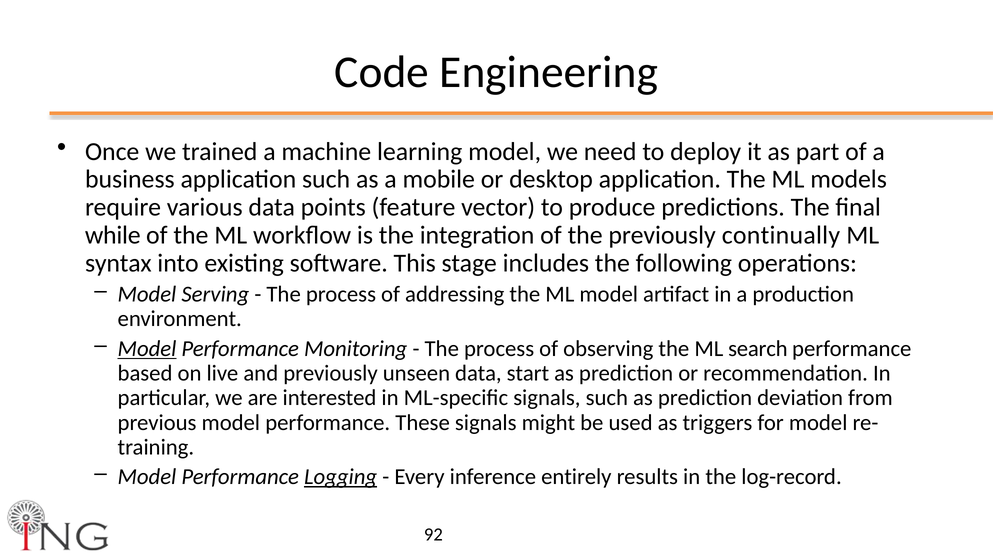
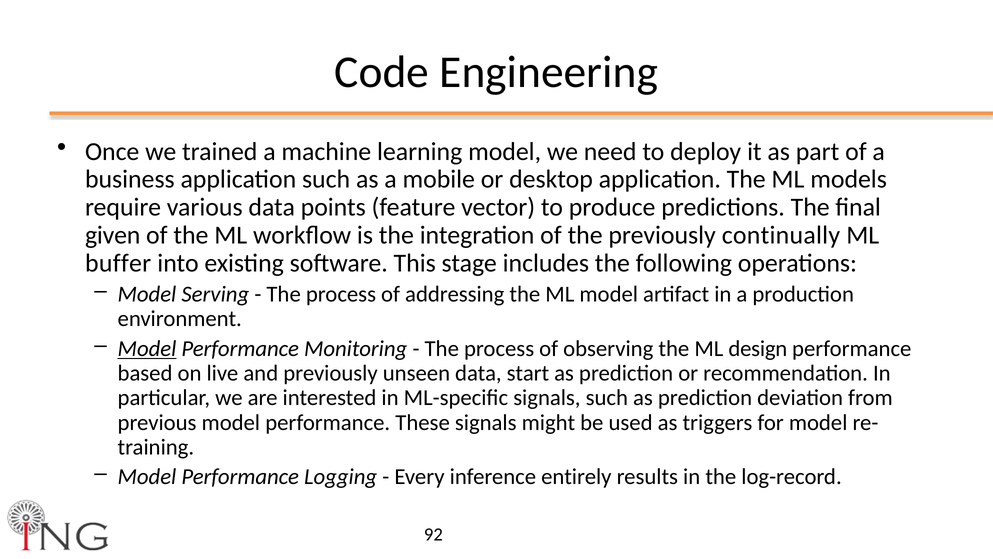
while: while -> given (113, 235)
syntax: syntax -> buffer (118, 263)
search: search -> design (758, 348)
Logging underline: present -> none (341, 477)
